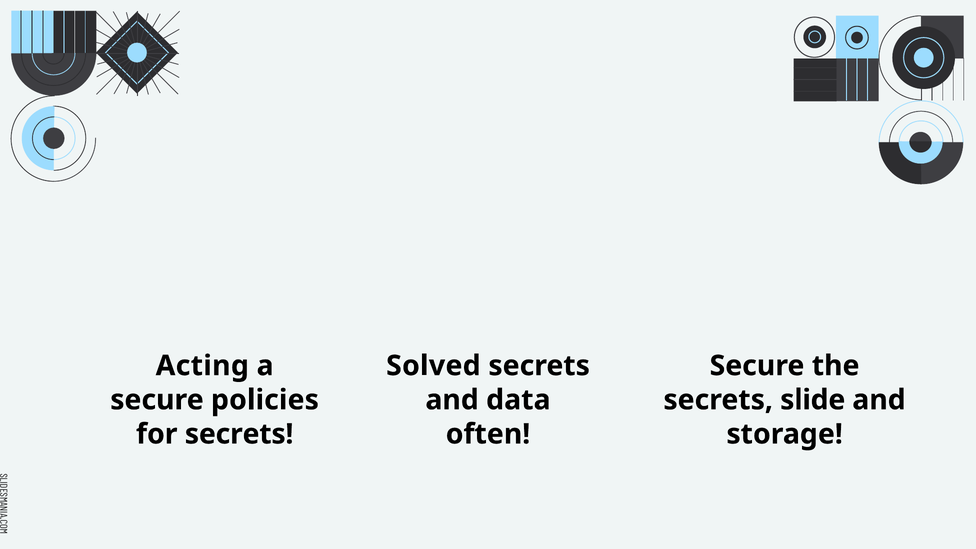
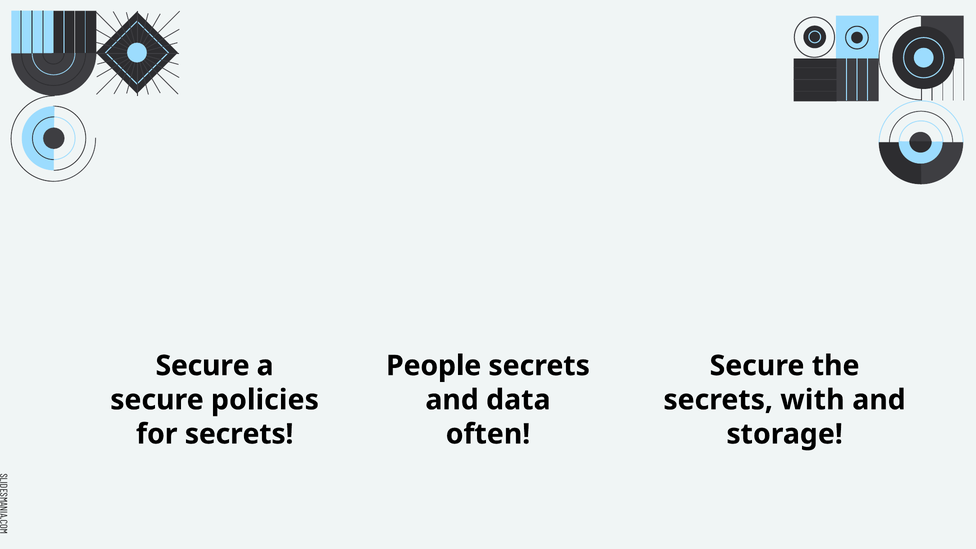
Acting: Acting -> Secure (203, 366)
Solved: Solved -> People (434, 366)
slide: slide -> with (812, 400)
